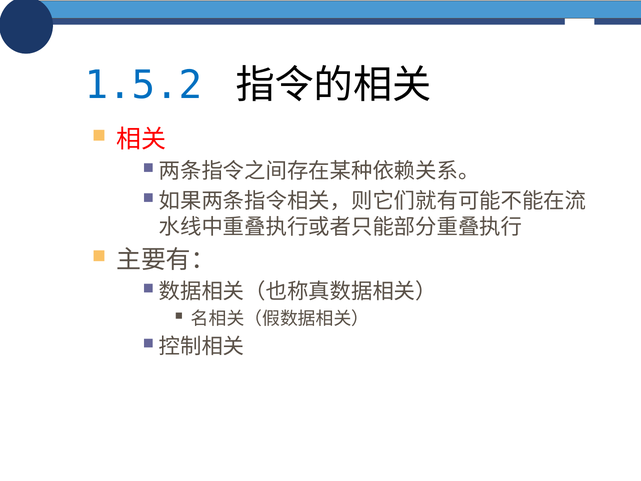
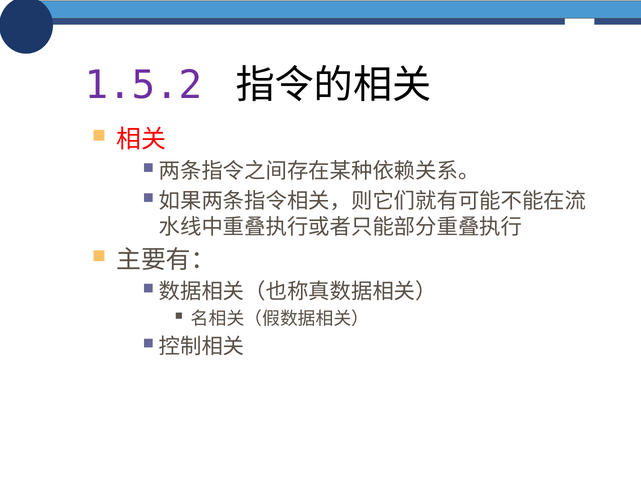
1.5.2 colour: blue -> purple (144, 85)
